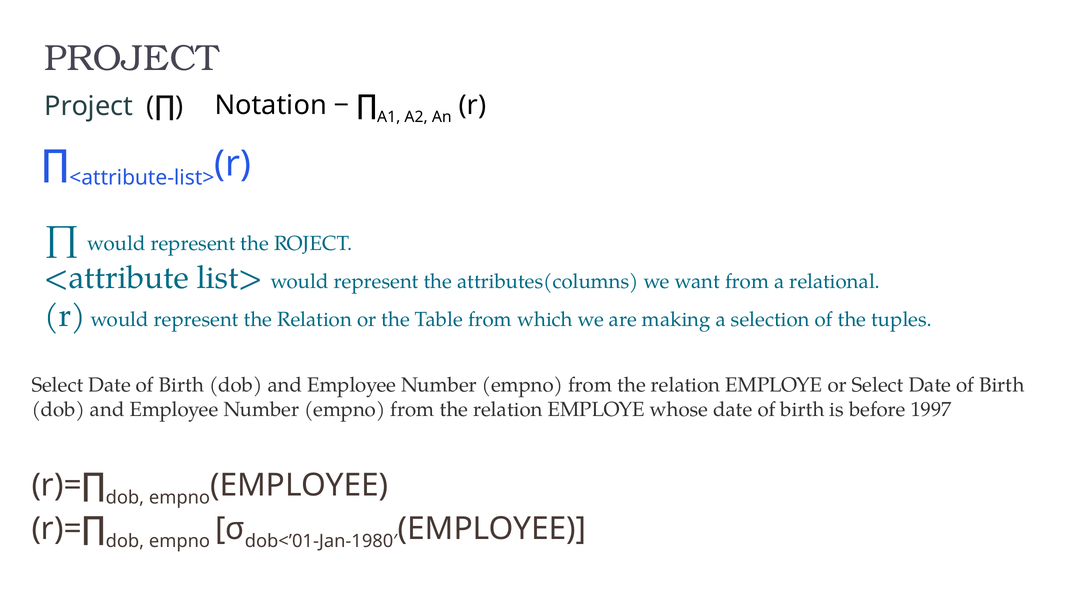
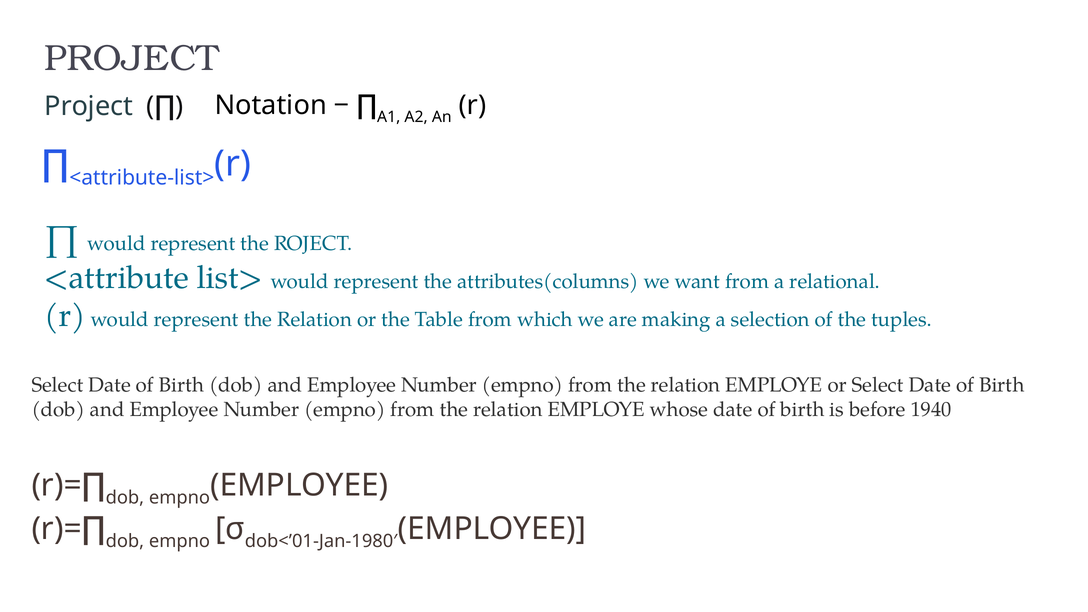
1997: 1997 -> 1940 (931, 409)
